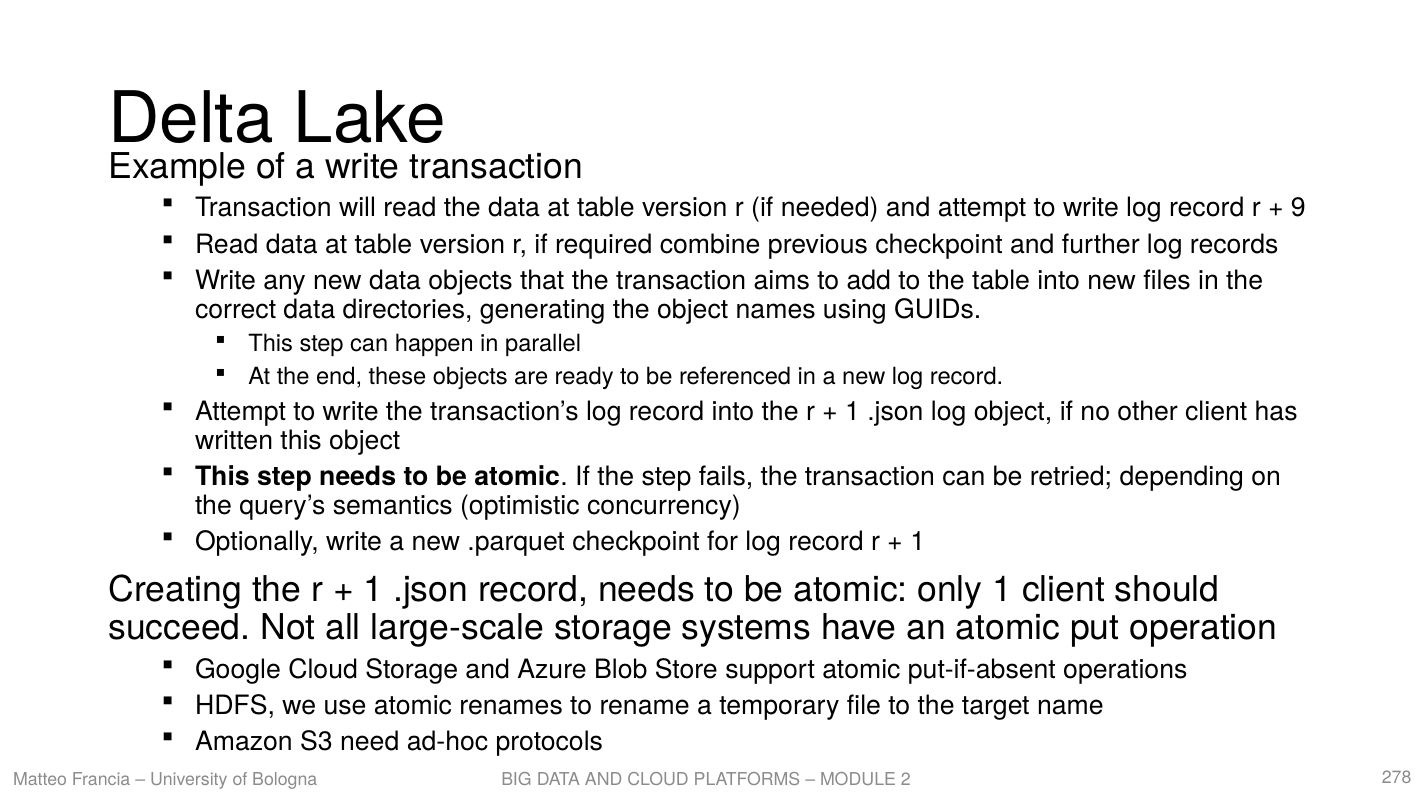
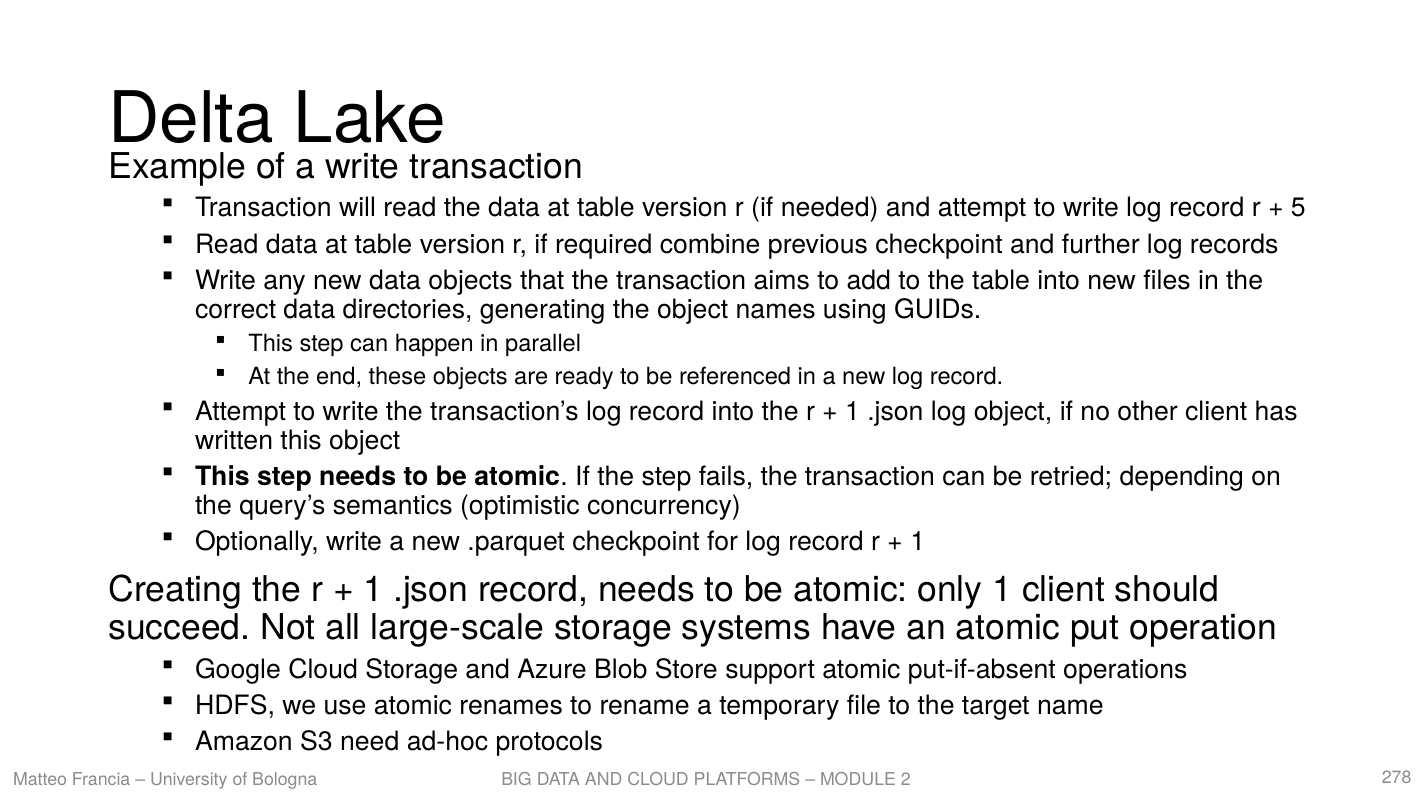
9: 9 -> 5 (1298, 208)
